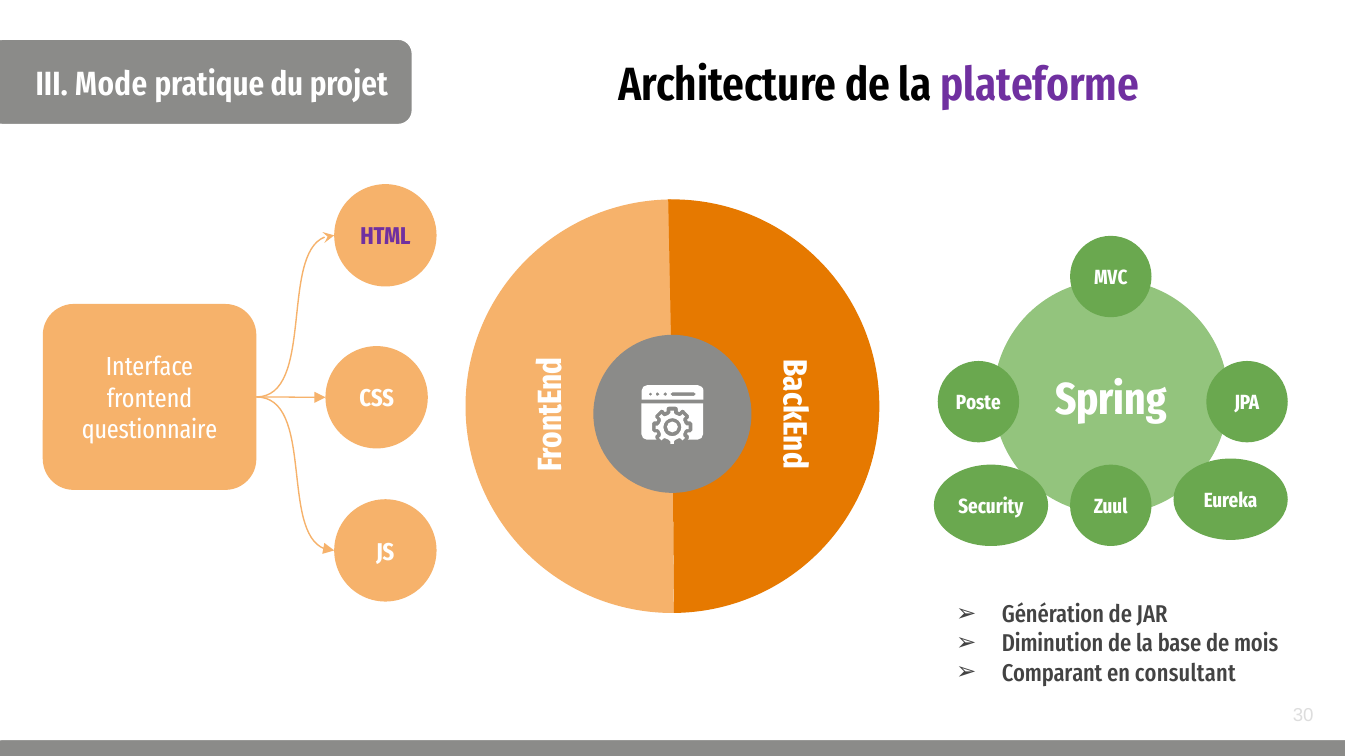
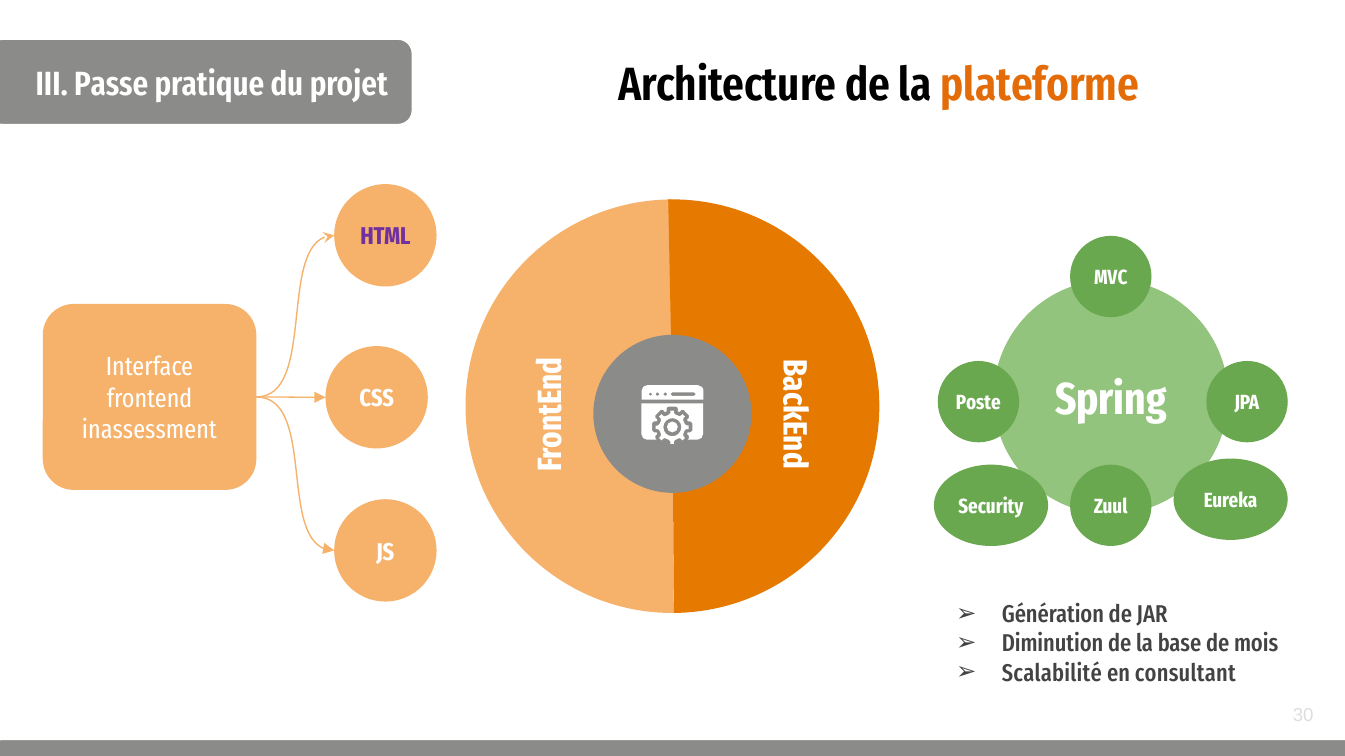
plateforme colour: purple -> orange (1040, 85)
Mode: Mode -> Passe (111, 84)
questionnaire: questionnaire -> inassessment (149, 430)
Comparant: Comparant -> Scalabilité (1052, 674)
